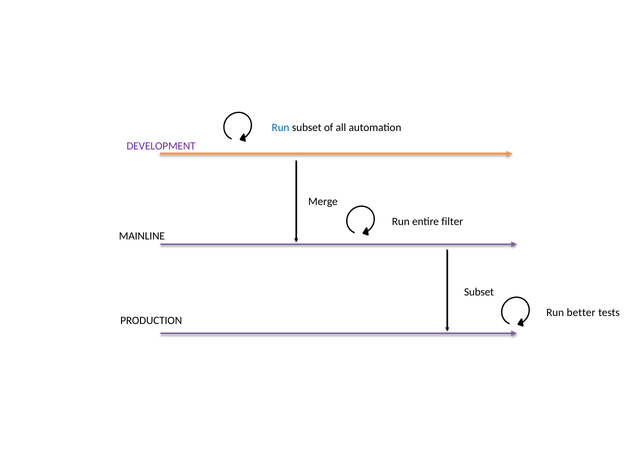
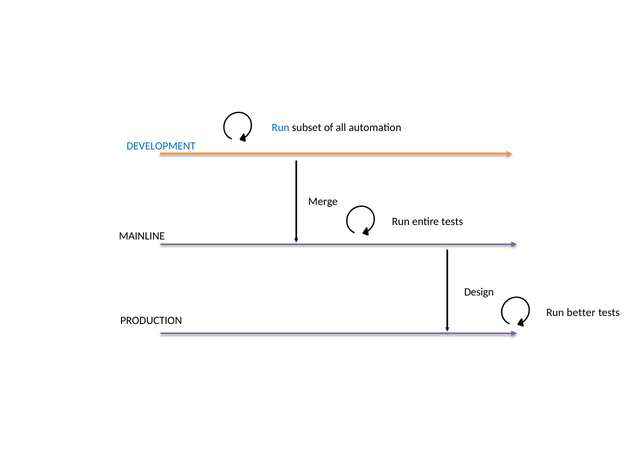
DEVELOPMENT colour: purple -> blue (161, 146)
entire filter: filter -> tests (452, 221)
Subset: Subset -> Design (479, 292)
